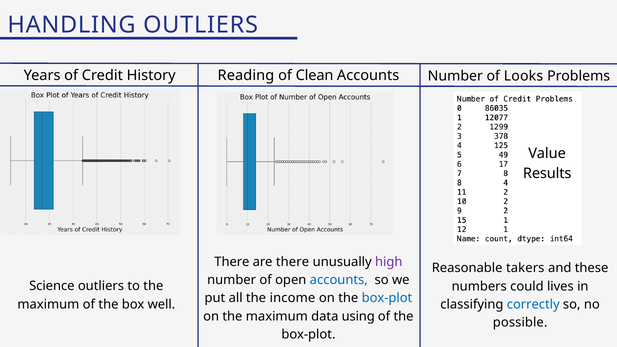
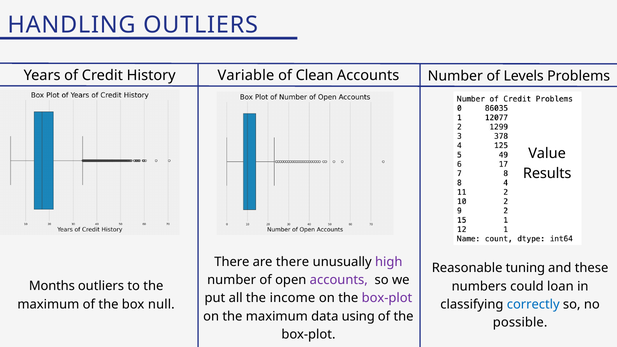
Reading: Reading -> Variable (246, 76)
Looks: Looks -> Levels (524, 76)
takers: takers -> tuning (525, 268)
accounts colour: blue -> purple (339, 280)
Science: Science -> Months (52, 286)
lives: lives -> loan (560, 286)
box-plot colour: blue -> purple (387, 298)
well: well -> null (161, 304)
